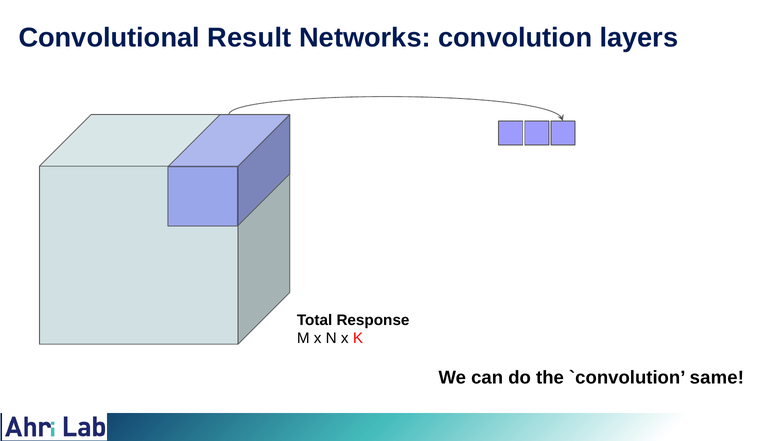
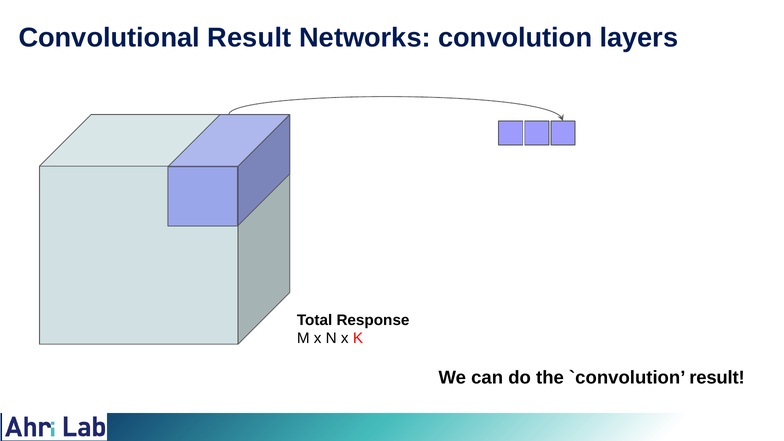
same: same -> result (717, 378)
